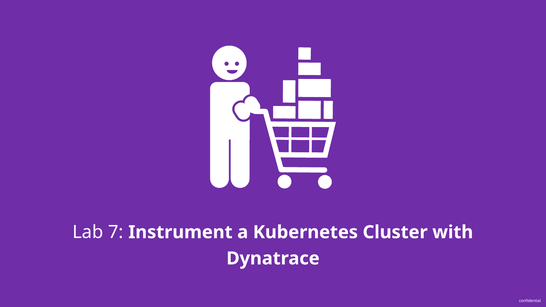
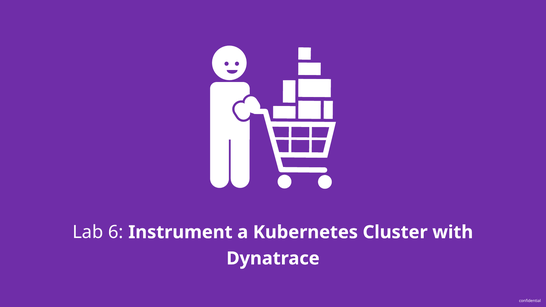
7: 7 -> 6 (116, 232)
